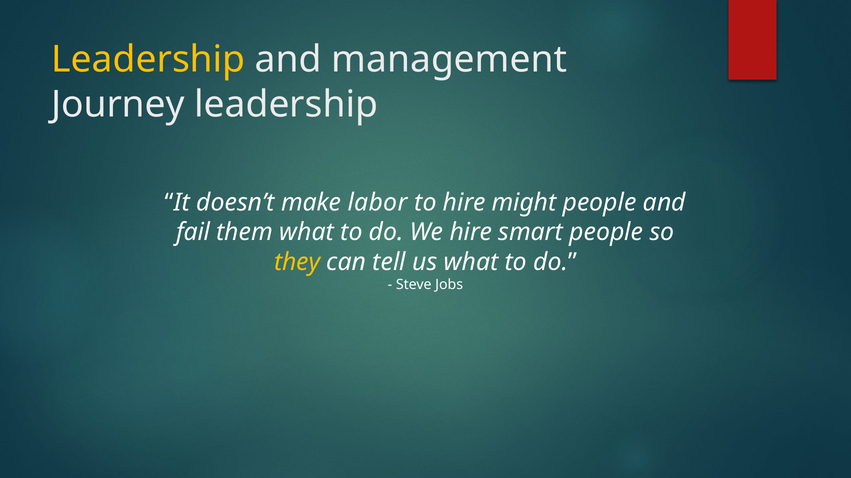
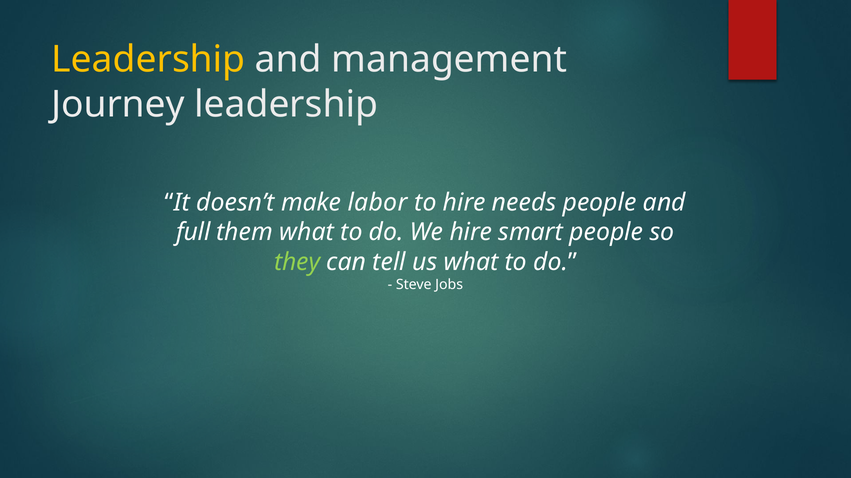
might: might -> needs (524, 203)
fail: fail -> full (193, 233)
they colour: yellow -> light green (297, 262)
